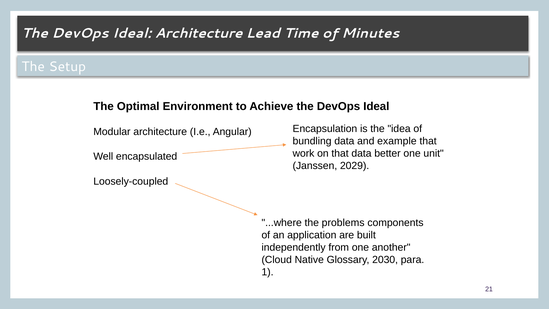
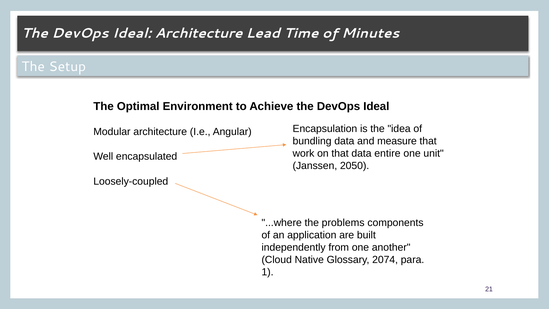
example: example -> measure (397, 141)
better: better -> entire (387, 153)
2029: 2029 -> 2050 (355, 166)
2030: 2030 -> 2074 (385, 260)
